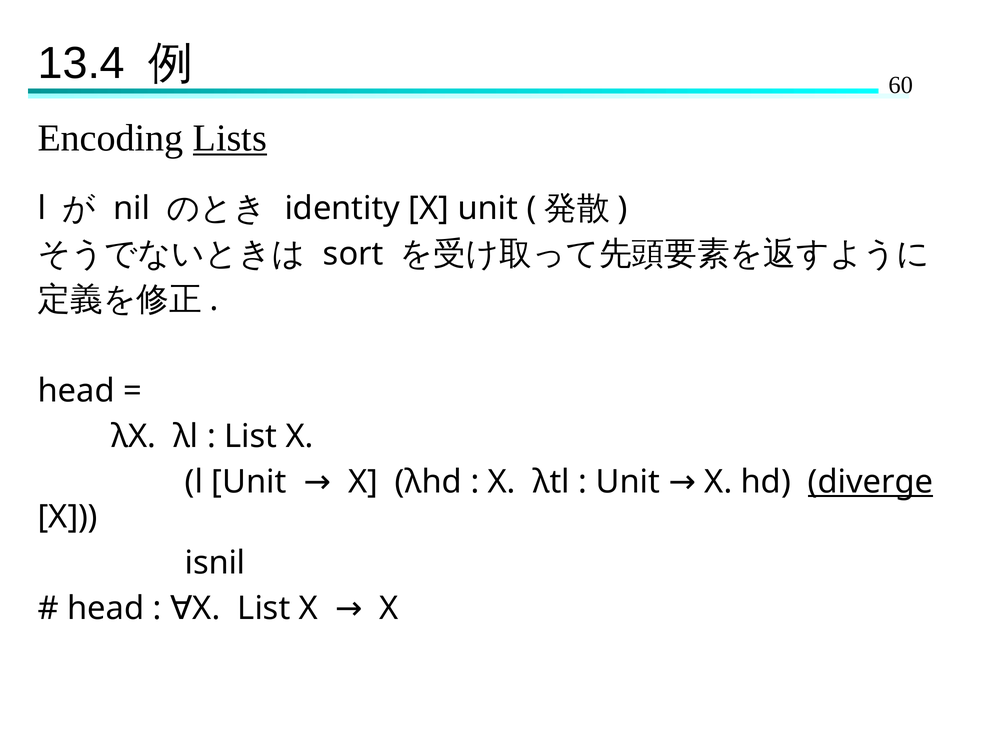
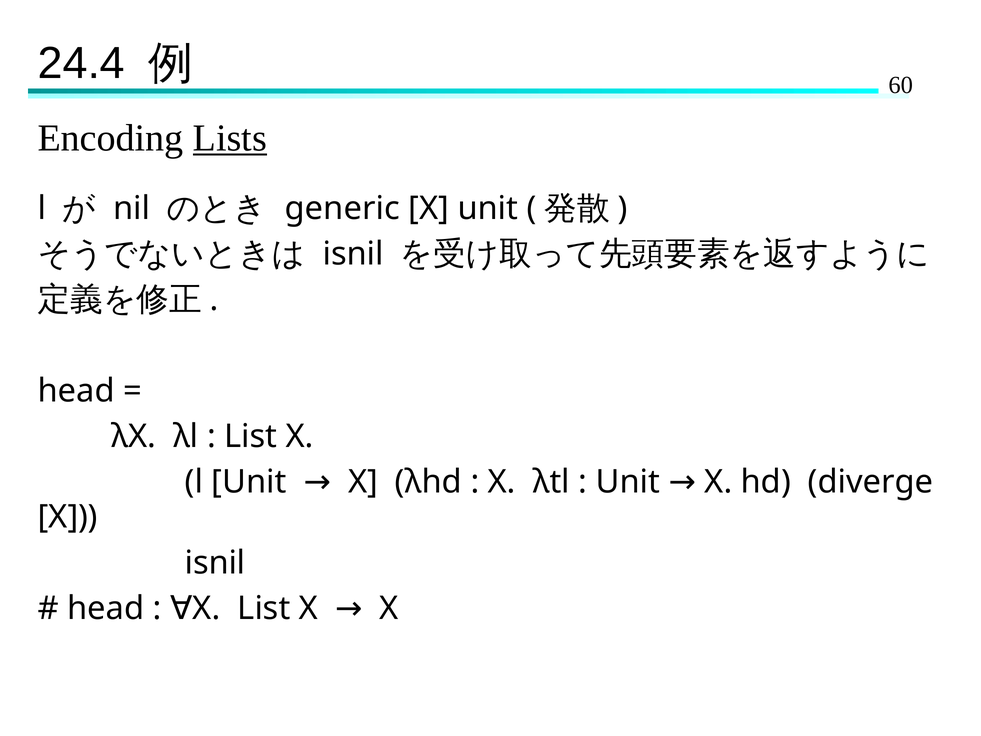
13.4: 13.4 -> 24.4 (81, 63)
identity: identity -> generic (342, 208)
sort: sort -> isnil (353, 254)
diverge underline: present -> none (871, 482)
